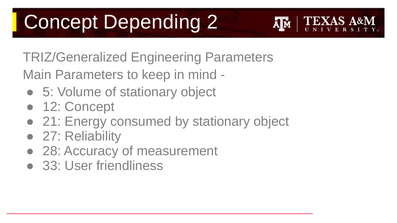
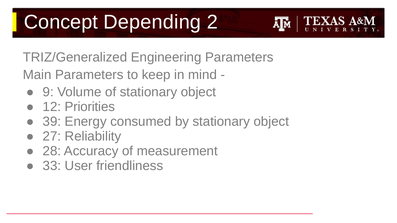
5: 5 -> 9 (48, 92)
12 Concept: Concept -> Priorities (90, 107)
21: 21 -> 39 (52, 122)
